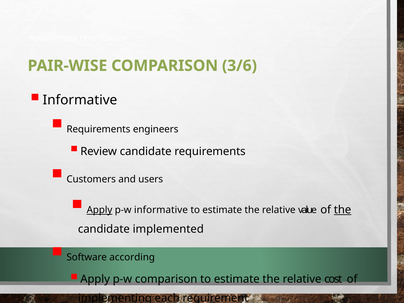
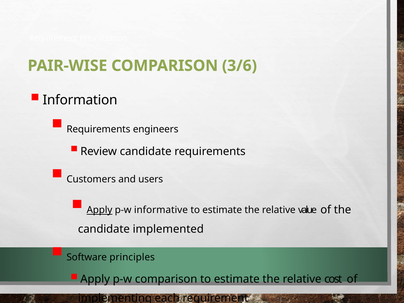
Informative: Informative -> Information (80, 100)
the underline: present -> none (343, 210)
according: according -> principles (132, 257)
